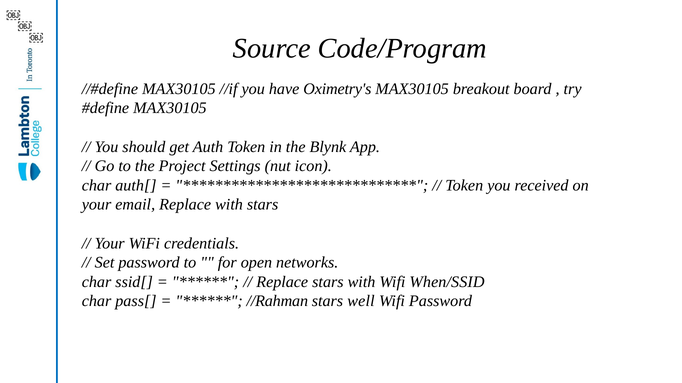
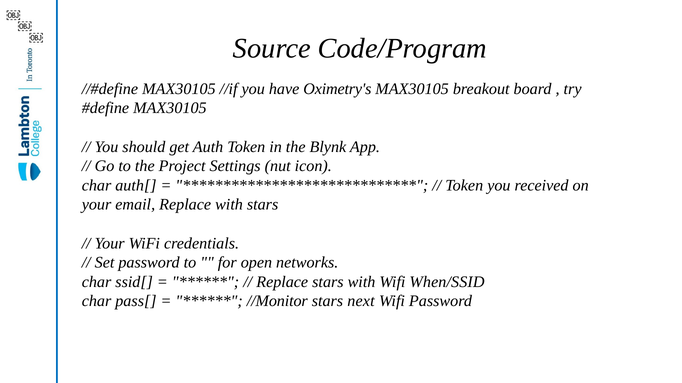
//Rahman: //Rahman -> //Monitor (277, 302)
well: well -> next (361, 302)
